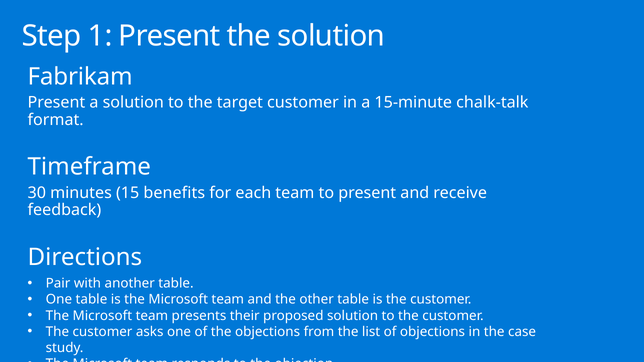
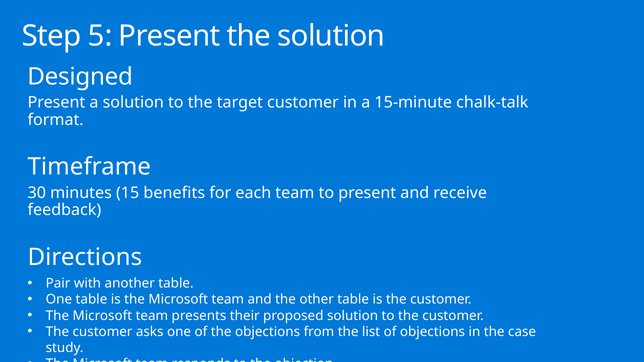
1: 1 -> 5 (100, 36)
Fabrikam: Fabrikam -> Designed (80, 77)
